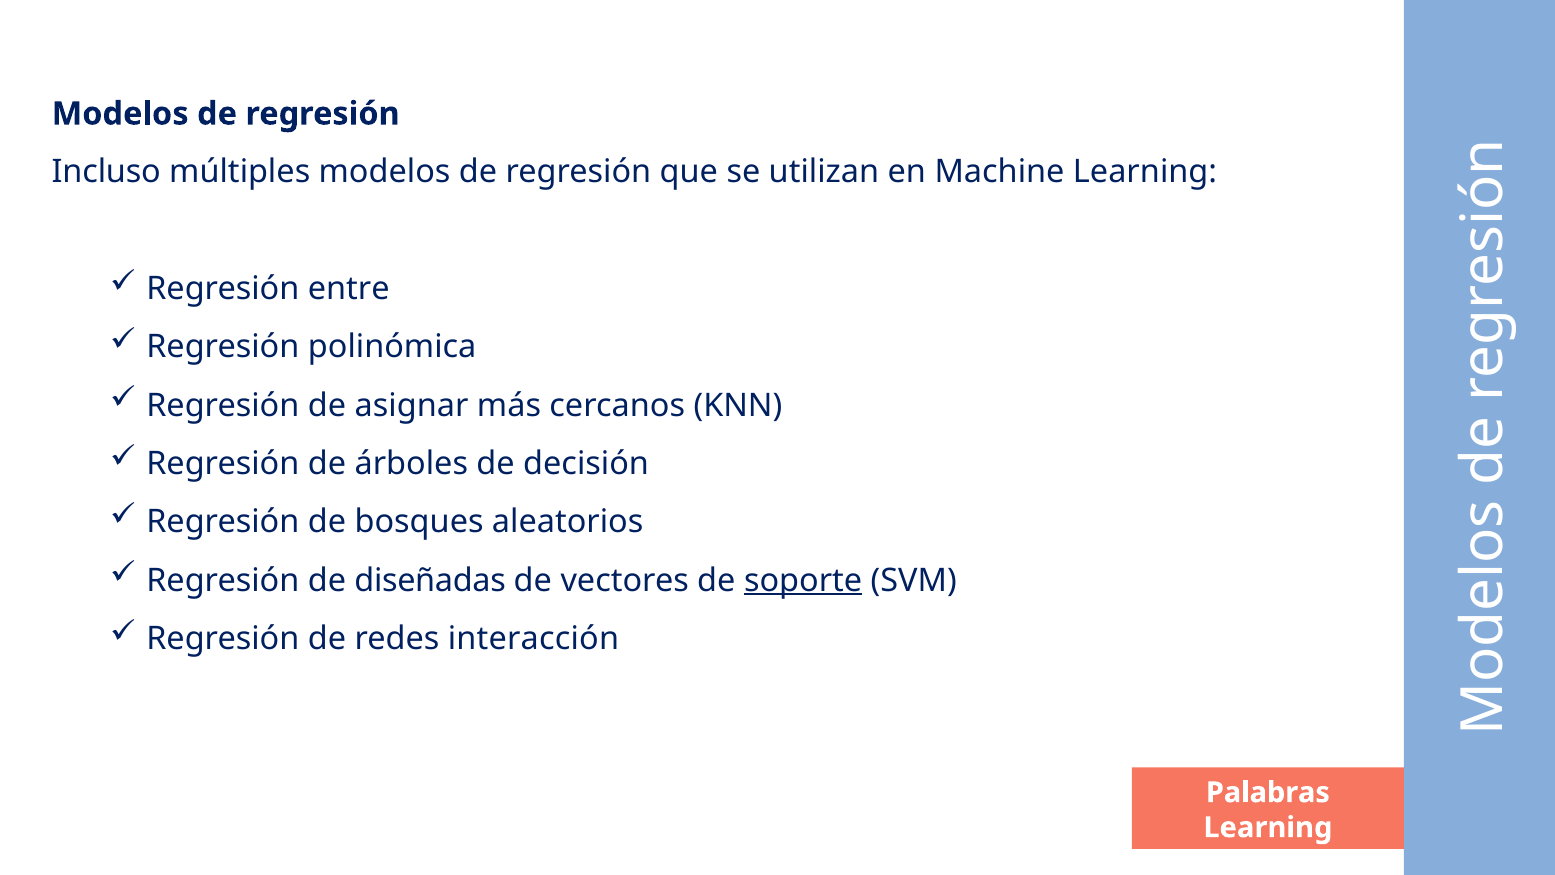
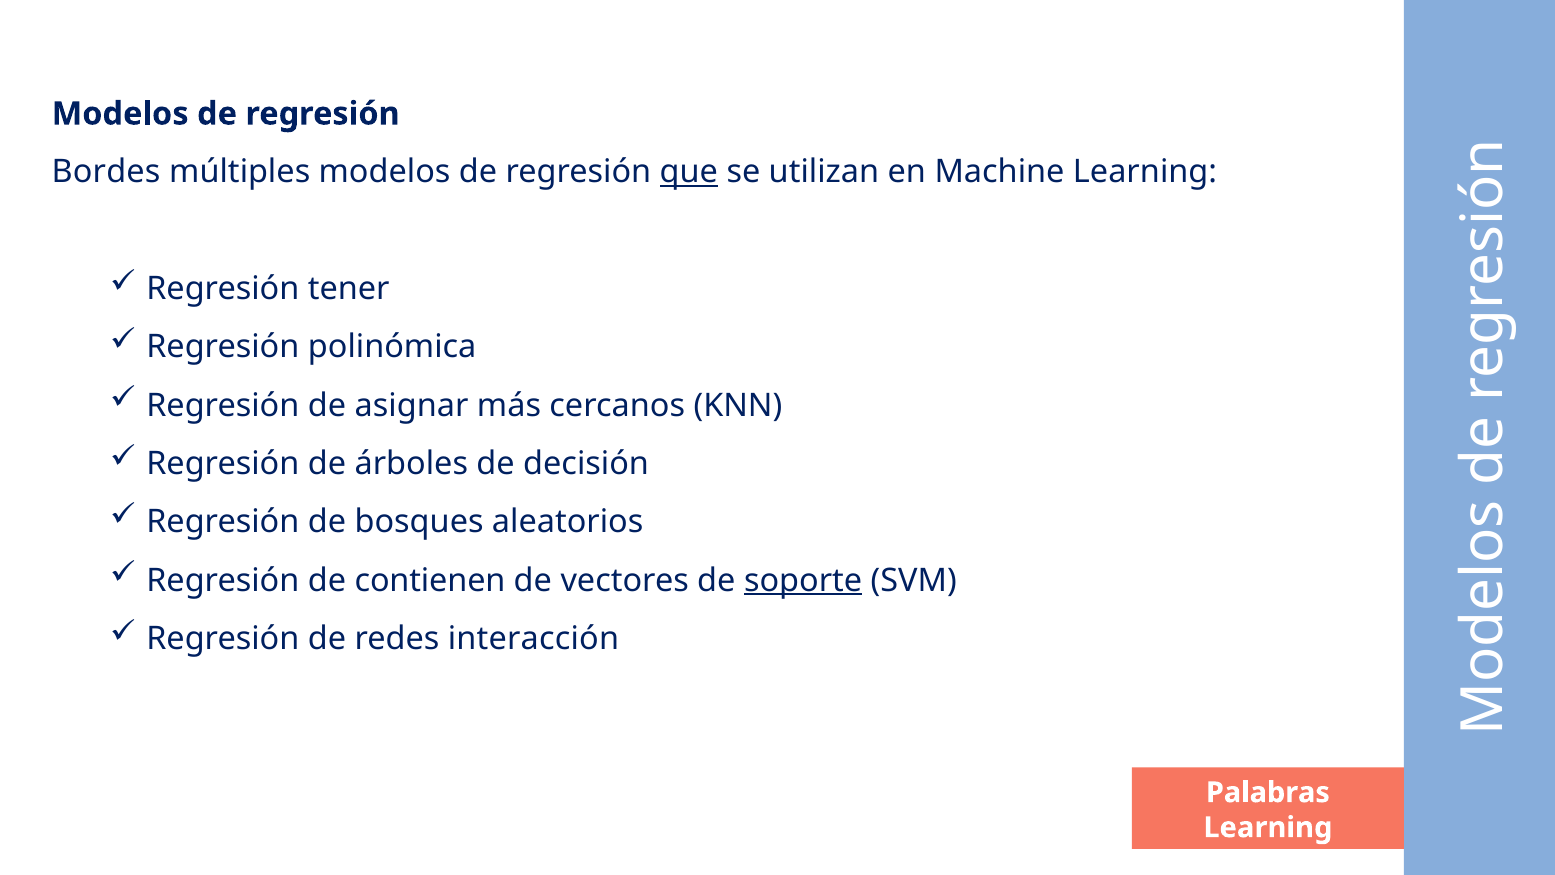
Incluso: Incluso -> Bordes (106, 172)
que underline: none -> present (689, 172)
entre: entre -> tener (349, 289)
diseñadas: diseñadas -> contienen (430, 580)
